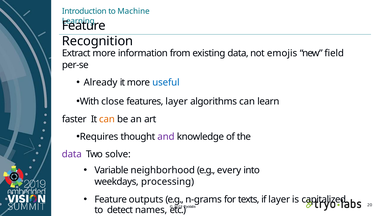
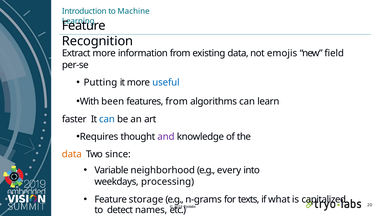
Already: Already -> Putting (100, 83)
close: close -> been (113, 102)
features layer: layer -> from (177, 102)
can colour: orange -> blue (107, 119)
data colour: purple -> orange (72, 155)
solve: solve -> since (118, 155)
outputs: outputs -> storage (146, 200)
if layer: layer -> what (279, 200)
